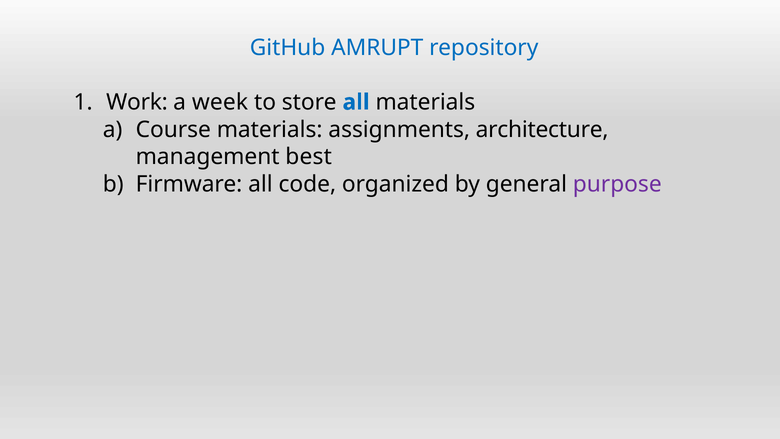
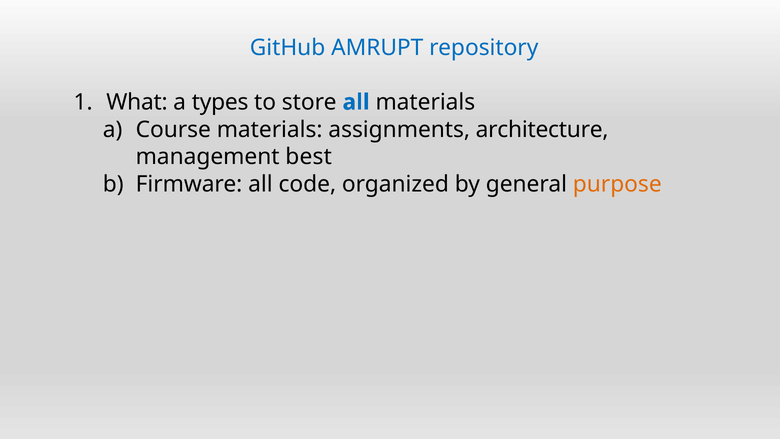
Work: Work -> What (137, 102)
week: week -> types (220, 102)
purpose colour: purple -> orange (617, 184)
